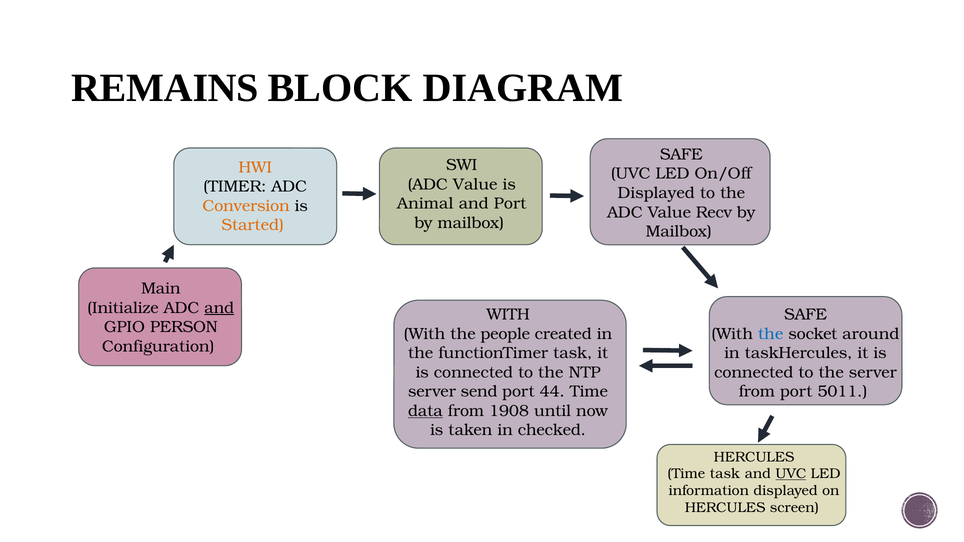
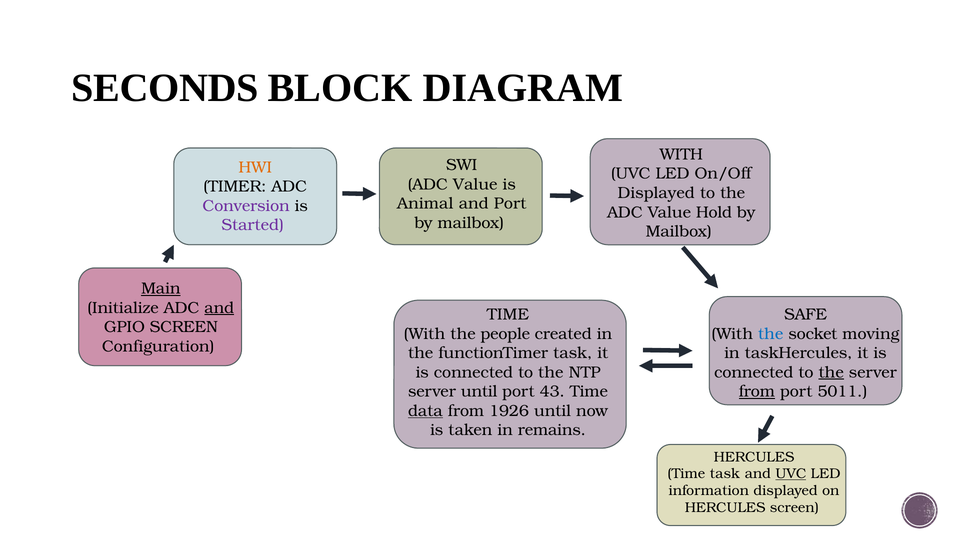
REMAINS: REMAINS -> SECONDS (165, 88)
SAFE: SAFE -> WITH (681, 155)
Conversion colour: orange -> purple (246, 206)
Recv: Recv -> Hold (714, 212)
Started colour: orange -> purple (253, 225)
Main underline: none -> present (161, 289)
WITH: WITH -> TIME (508, 315)
GPIO PERSON: PERSON -> SCREEN (184, 327)
around: around -> moving (871, 334)
the underline: none -> present (831, 372)
server send: send -> until (479, 392)
44: 44 -> 43 (552, 392)
from underline: none -> present (757, 392)
1908: 1908 -> 1926 (509, 411)
checked: checked -> remains (552, 430)
